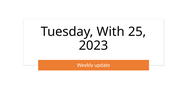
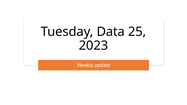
With: With -> Data (111, 32)
